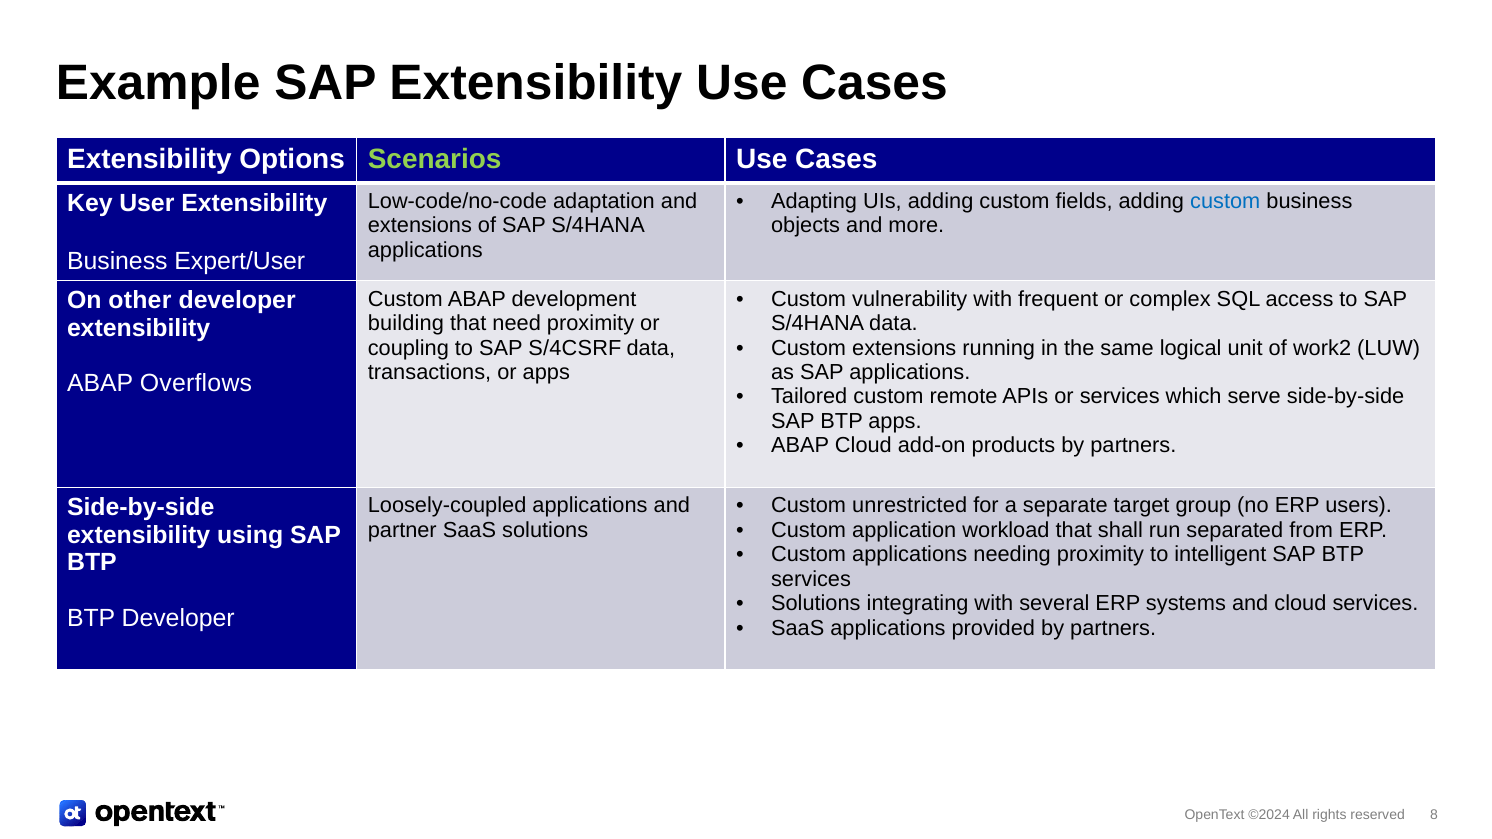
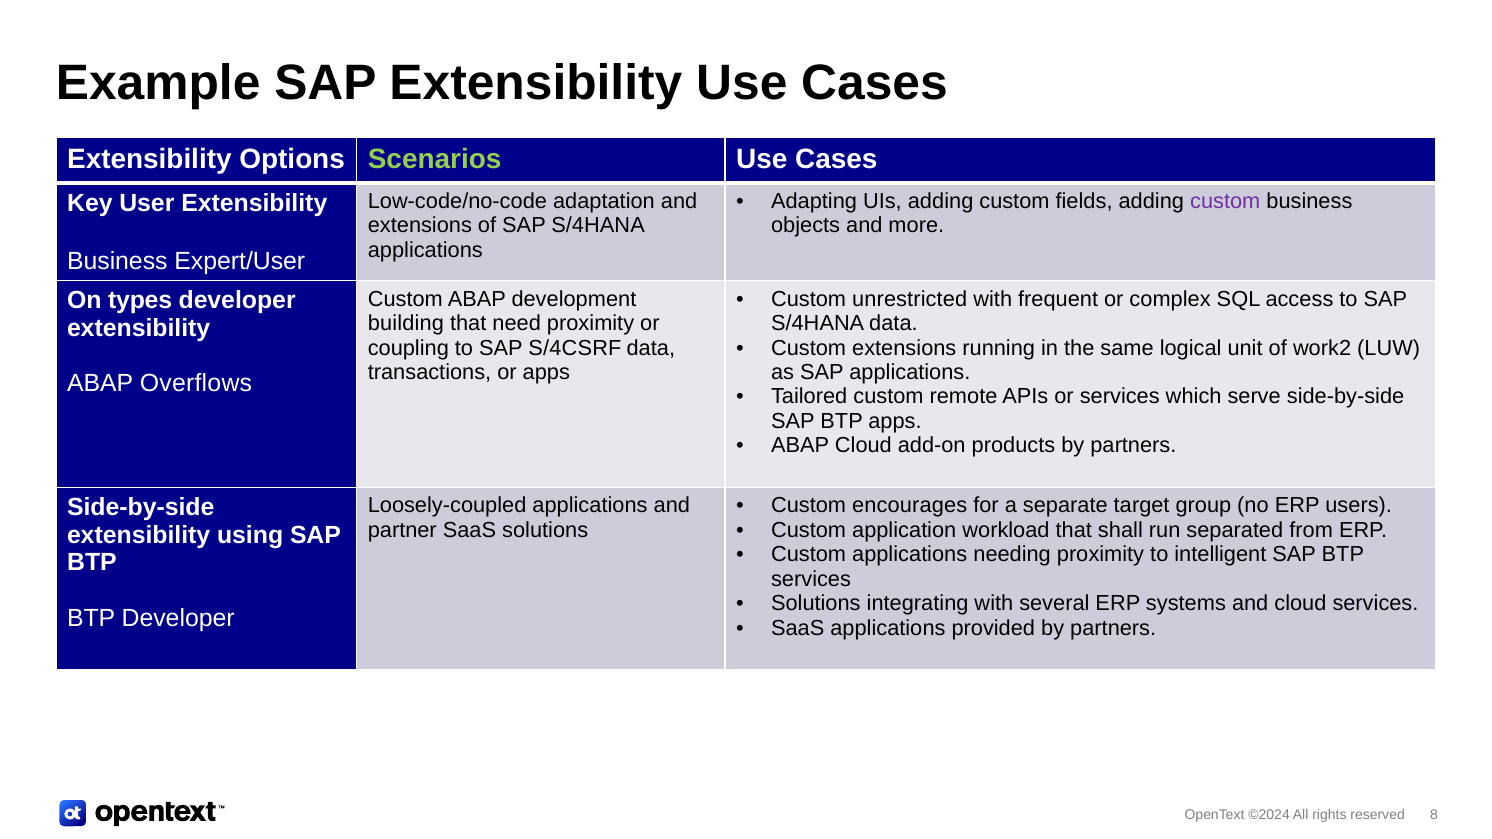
custom colour: blue -> purple (1225, 201)
vulnerability: vulnerability -> unrestricted (910, 299)
other: other -> types (140, 301)
unrestricted: unrestricted -> encourages (910, 506)
